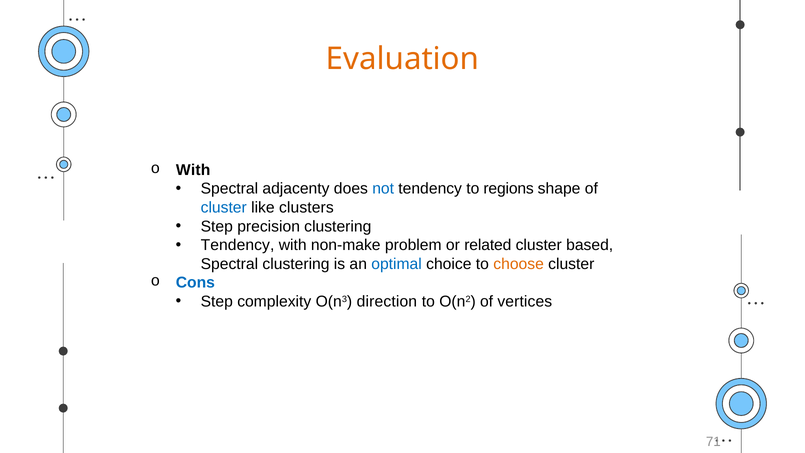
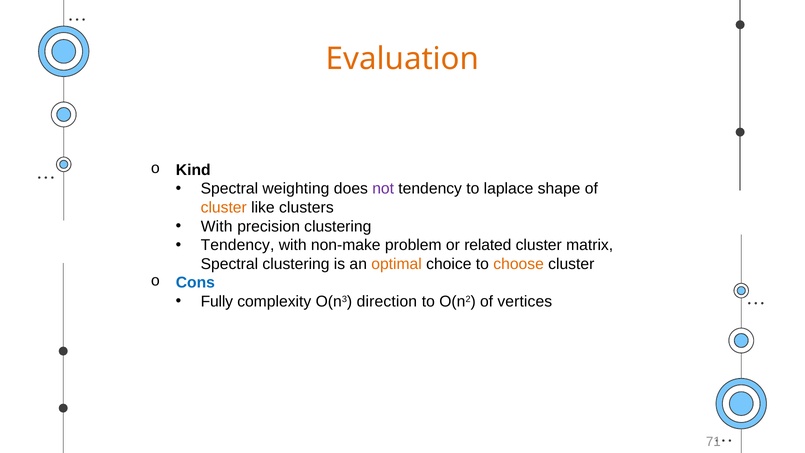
With: With -> Kind (193, 170)
adjacenty: adjacenty -> weighting (296, 189)
not colour: blue -> purple (383, 189)
regions: regions -> laplace (509, 189)
cluster colour: blue -> orange (224, 208)
Step: Step -> With (217, 226)
based: based -> matrix (590, 245)
optimal colour: blue -> orange (397, 264)
Step: Step -> Fully (217, 301)
